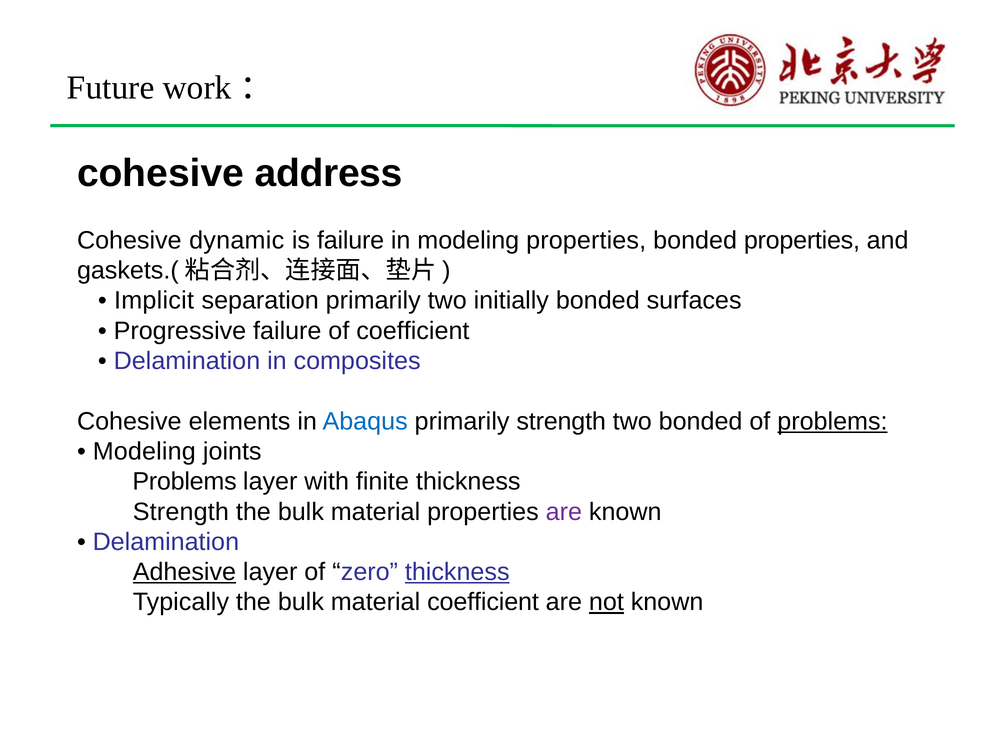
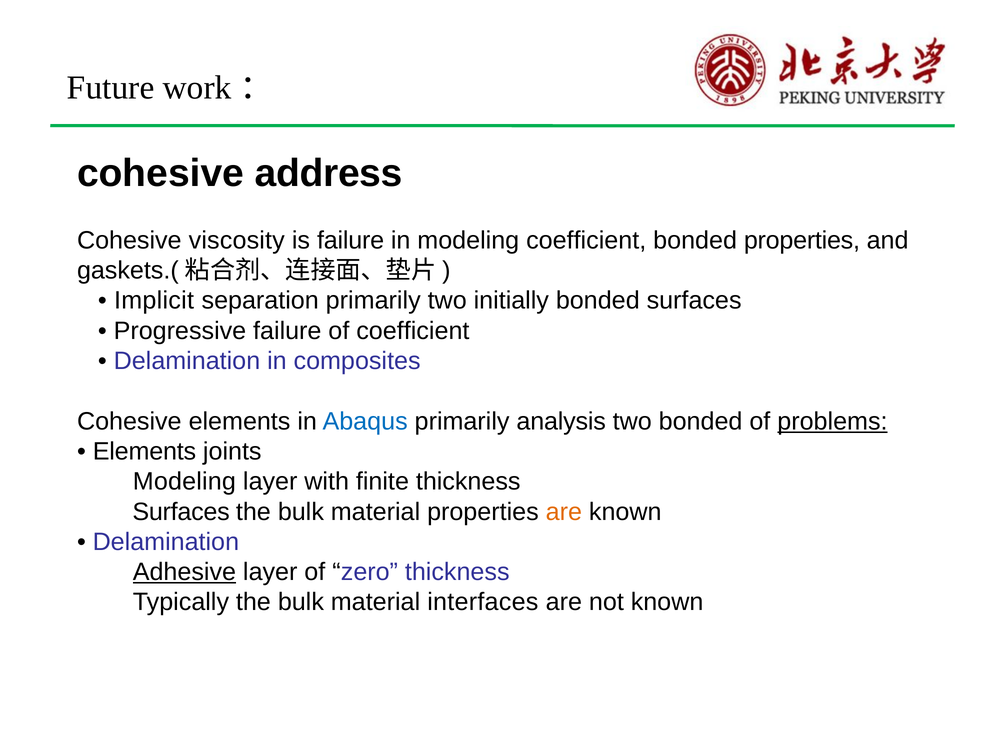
dynamic: dynamic -> viscosity (237, 240)
modeling properties: properties -> coefficient (586, 240)
primarily strength: strength -> analysis (561, 421)
Modeling: Modeling -> Elements (144, 451)
Problems: Problems -> Modeling (184, 481)
Strength: Strength -> Surfaces (181, 512)
are colour: purple -> orange (564, 512)
thickness underline: present -> none (457, 572)
material coefficient: coefficient -> interfaces (483, 602)
not underline: present -> none (606, 602)
